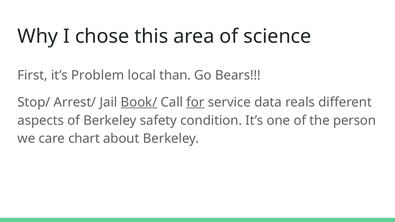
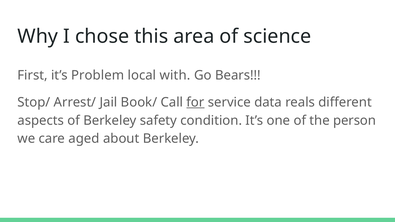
than: than -> with (175, 75)
Book/ underline: present -> none (139, 102)
chart: chart -> aged (84, 139)
